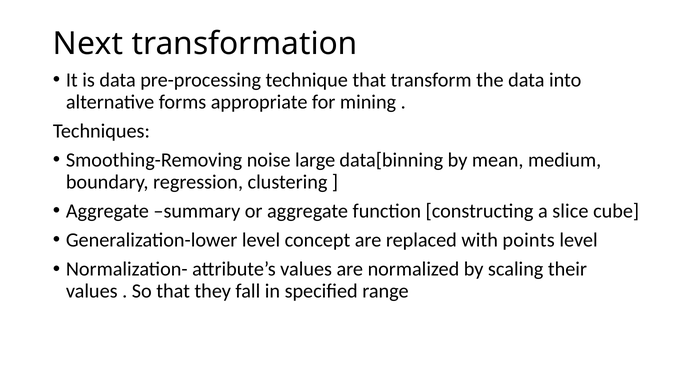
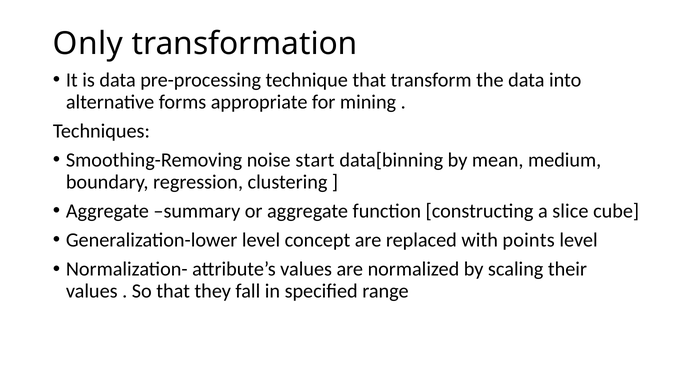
Next: Next -> Only (88, 44)
large: large -> start (315, 160)
